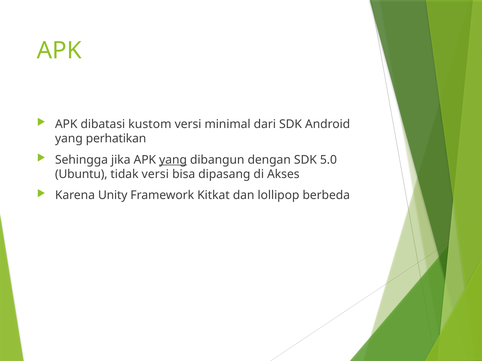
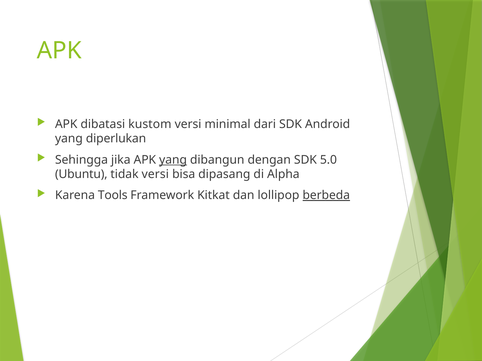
perhatikan: perhatikan -> diperlukan (116, 139)
Akses: Akses -> Alpha (283, 174)
Unity: Unity -> Tools (113, 196)
berbeda underline: none -> present (326, 196)
